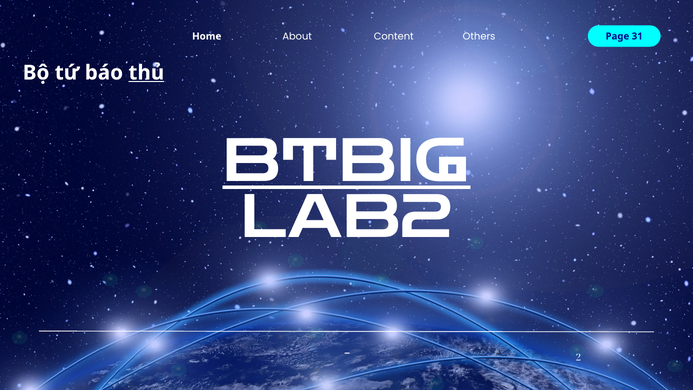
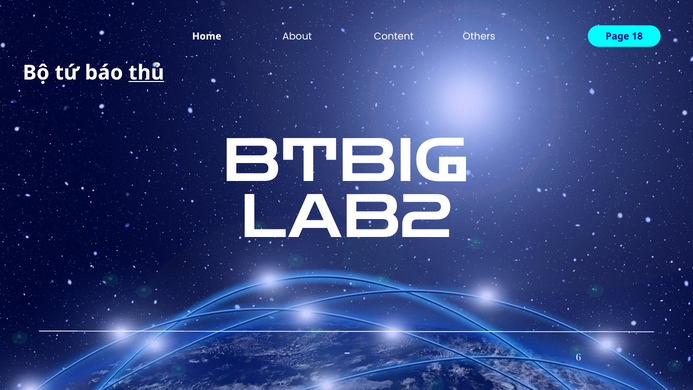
31: 31 -> 18 (637, 36)
BTBIG underline: present -> none (347, 161)
2: 2 -> 6 (579, 357)
